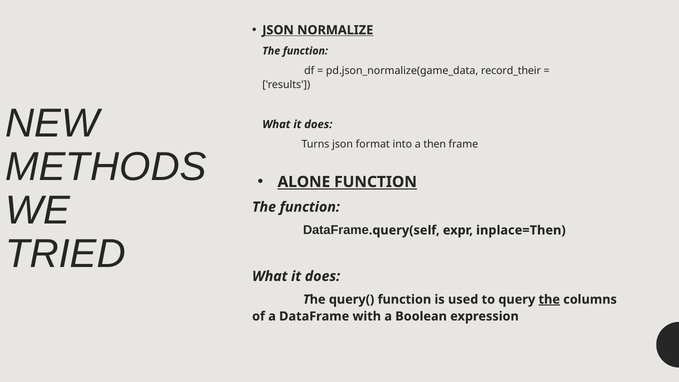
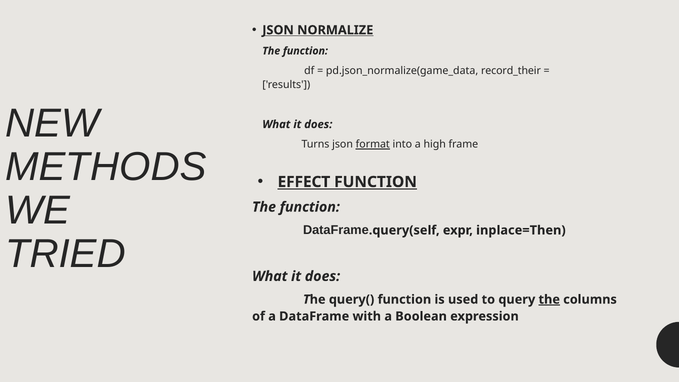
format underline: none -> present (373, 144)
then: then -> high (435, 144)
ALONE: ALONE -> EFFECT (304, 182)
